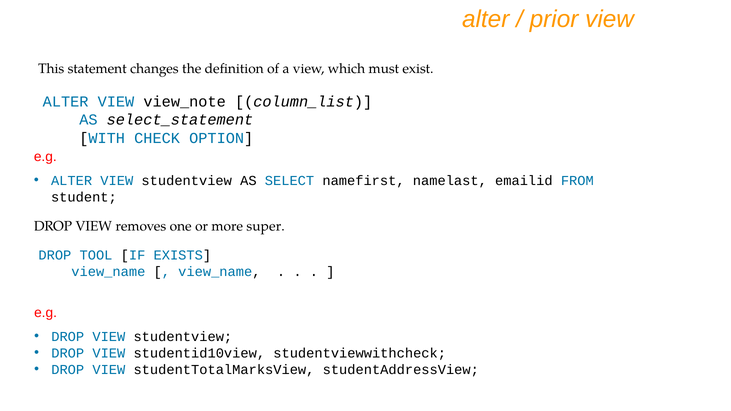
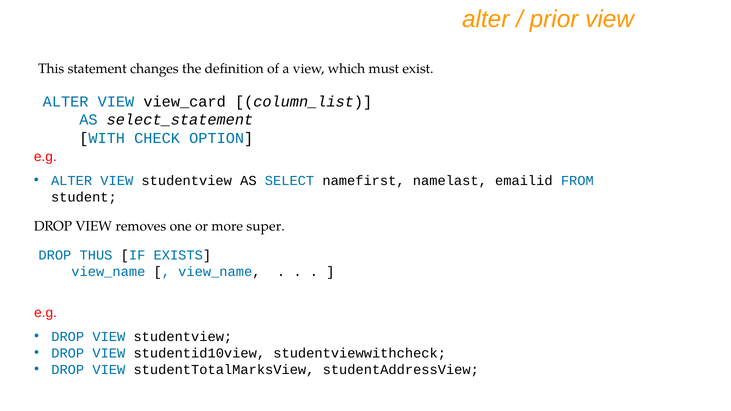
view_note: view_note -> view_card (185, 102)
TOOL: TOOL -> THUS (96, 256)
